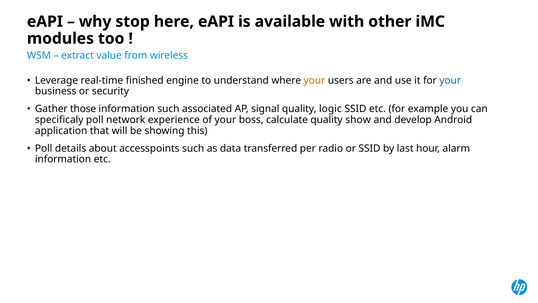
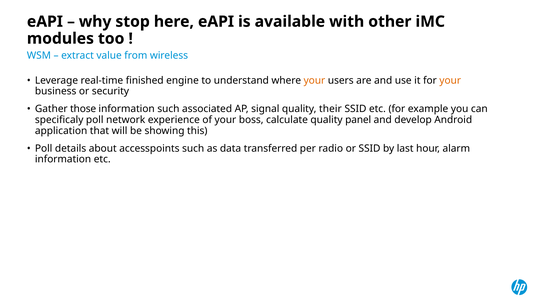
your colour: blue -> orange (450, 80)
logic: logic -> their (330, 109)
show: show -> panel (358, 120)
